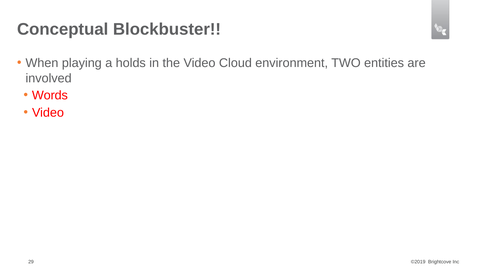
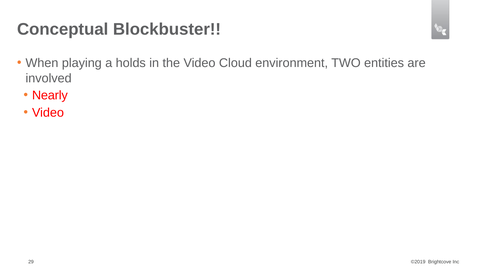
Words: Words -> Nearly (50, 96)
